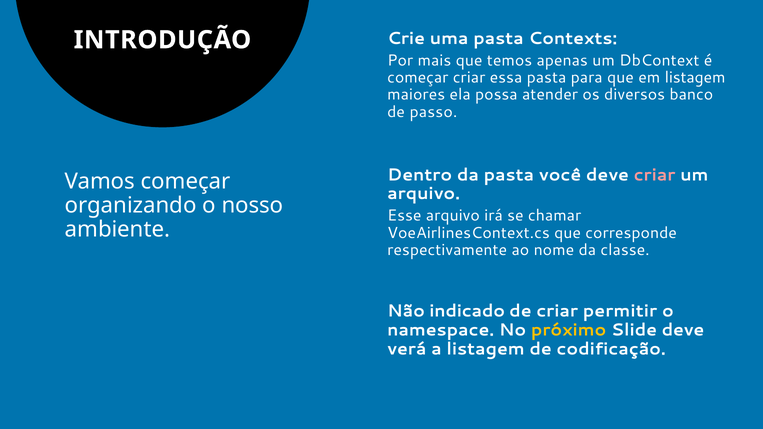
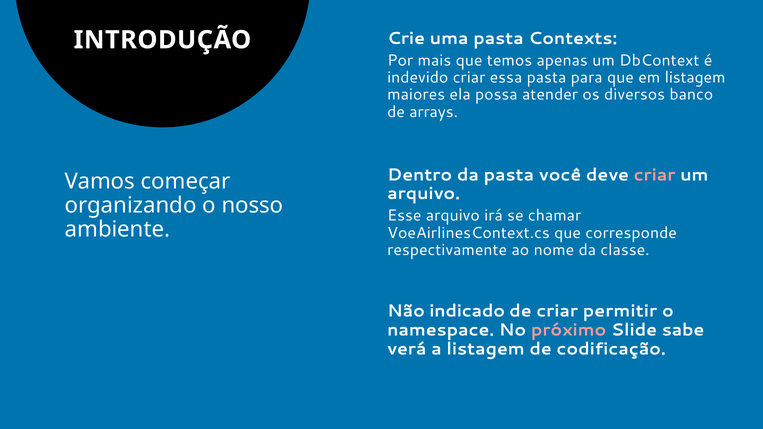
começar: começar -> indevido (418, 78)
passo: passo -> arrays (434, 112)
próximo colour: yellow -> pink (569, 330)
Slide deve: deve -> sabe (683, 330)
